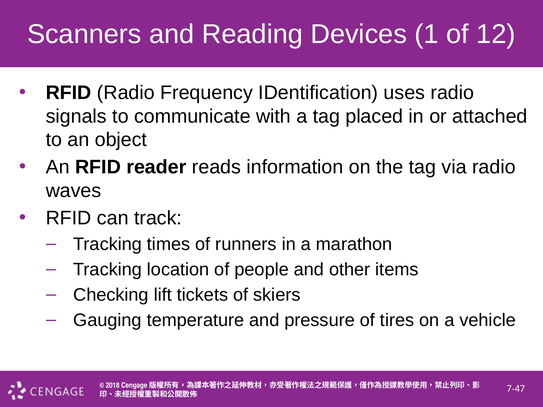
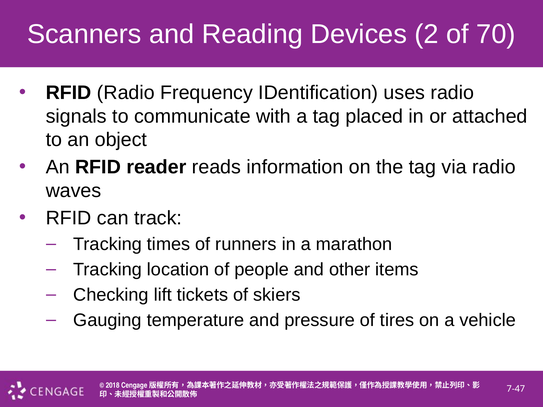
1: 1 -> 2 (427, 34)
12: 12 -> 70 (496, 34)
